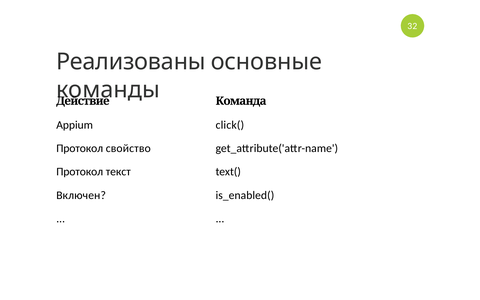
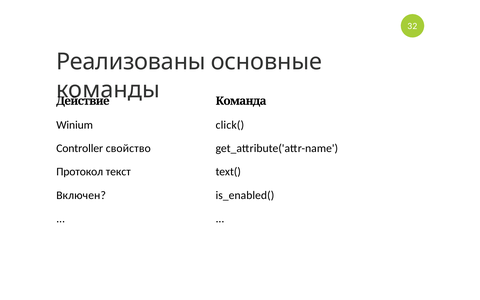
Appium: Appium -> Winium (75, 125)
Протокол: Протокол -> Controller (80, 148)
